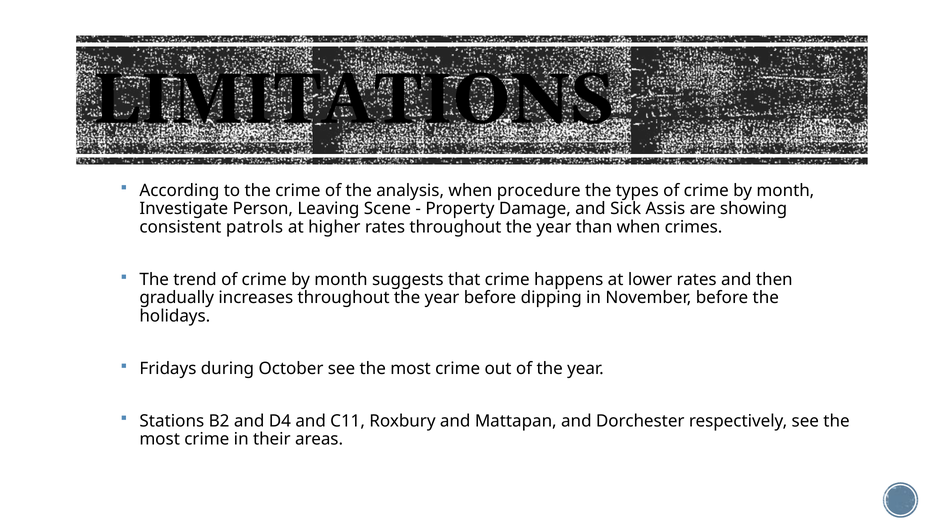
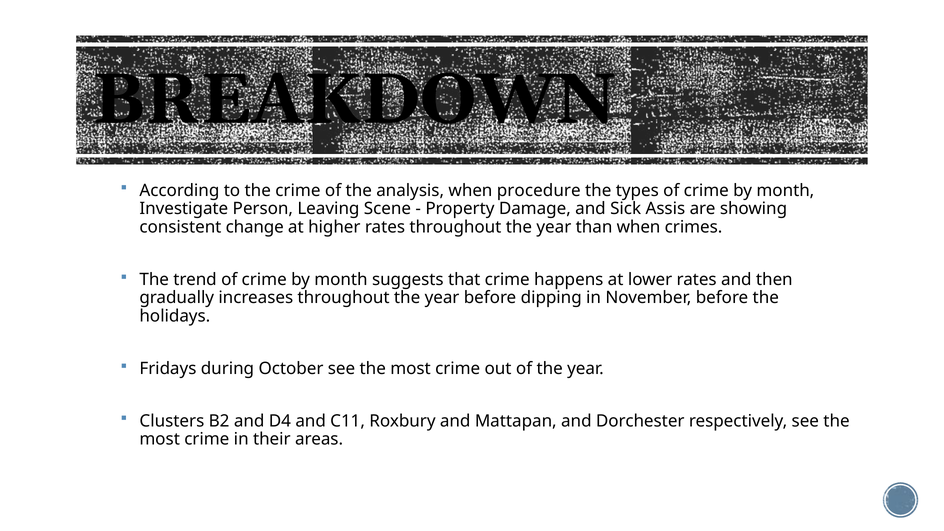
LIMITATIONS: LIMITATIONS -> BREAKDOWN (353, 99)
patrols: patrols -> change (255, 227)
Stations: Stations -> Clusters (172, 421)
